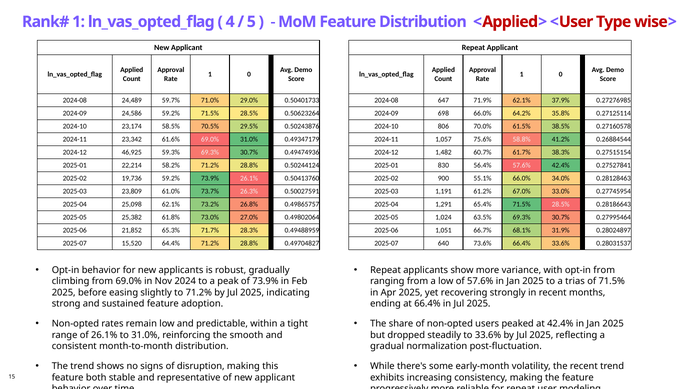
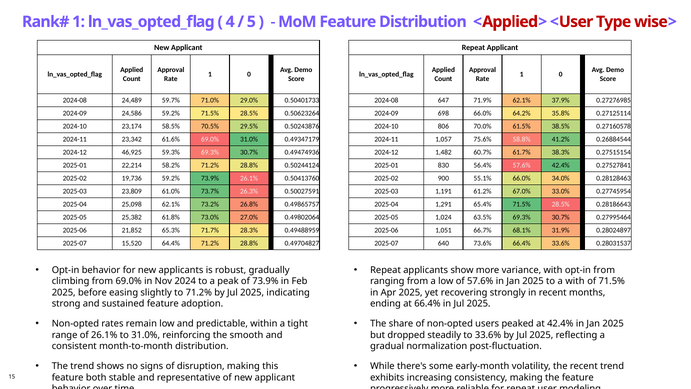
a trias: trias -> with (575, 281)
